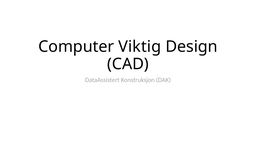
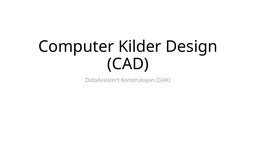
Viktig: Viktig -> Kilder (140, 47)
